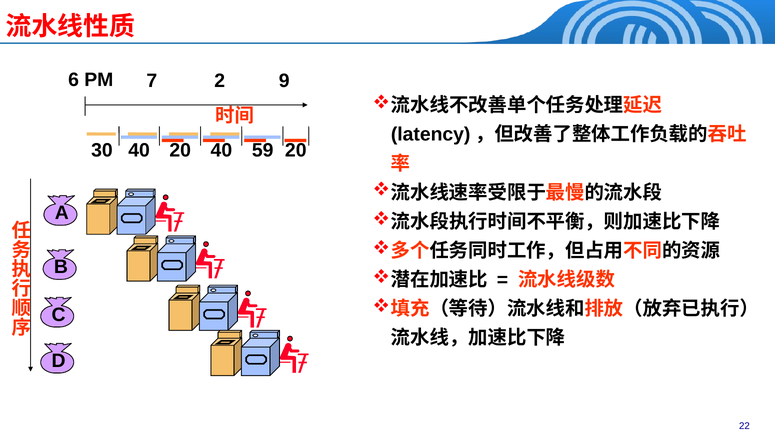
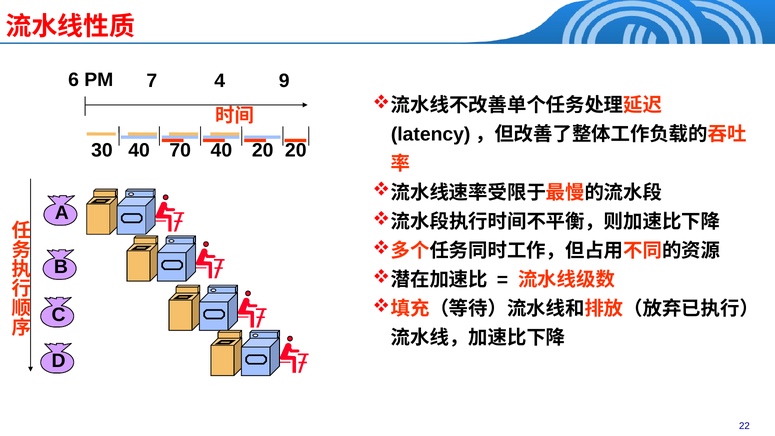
2: 2 -> 4 (220, 81)
40 20: 20 -> 70 (180, 150)
40 59: 59 -> 20 (263, 150)
